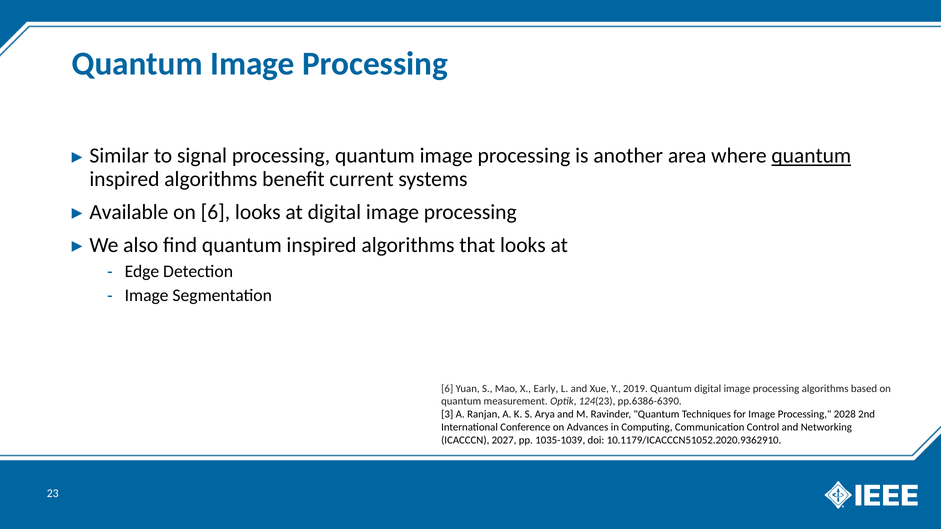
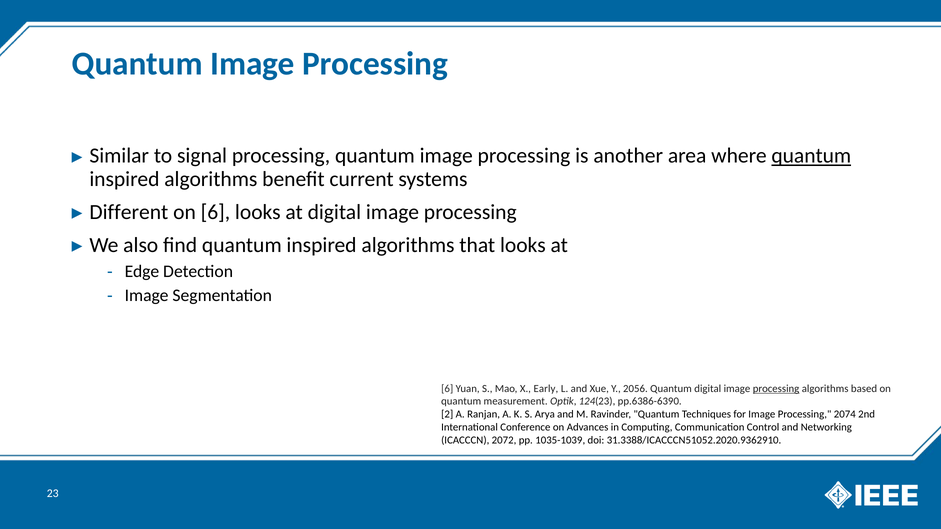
Available: Available -> Different (129, 212)
2019: 2019 -> 2056 (635, 389)
processing underline: none -> present (776, 389)
3: 3 -> 2 (447, 415)
2028: 2028 -> 2074 (845, 415)
2027: 2027 -> 2072 (504, 440)
10.1179/ICACCCN51052.2020.9362910: 10.1179/ICACCCN51052.2020.9362910 -> 31.3388/ICACCCN51052.2020.9362910 (694, 440)
